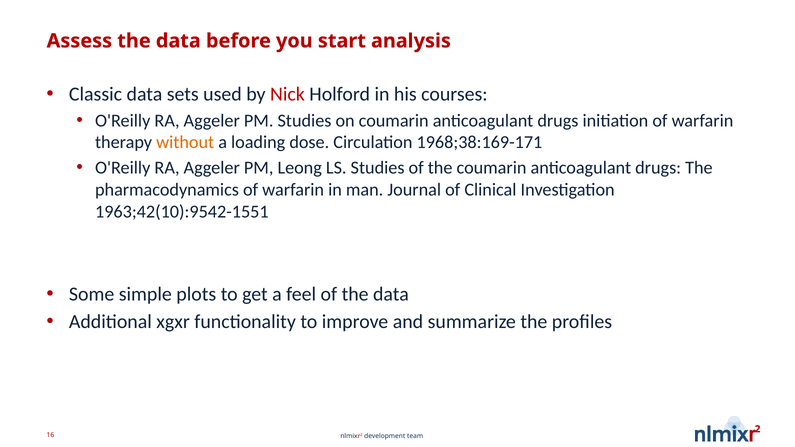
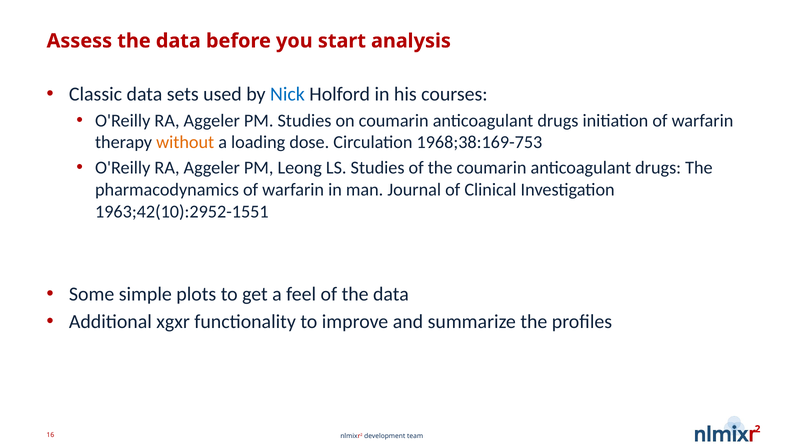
Nick colour: red -> blue (288, 94)
1968;38:169-171: 1968;38:169-171 -> 1968;38:169-753 (479, 143)
1963;42(10):9542-1551: 1963;42(10):9542-1551 -> 1963;42(10):2952-1551 (182, 212)
